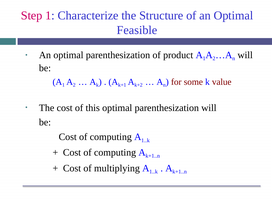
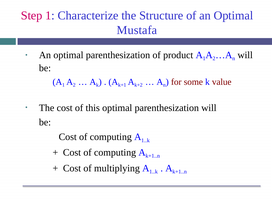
Feasible: Feasible -> Mustafa (137, 30)
